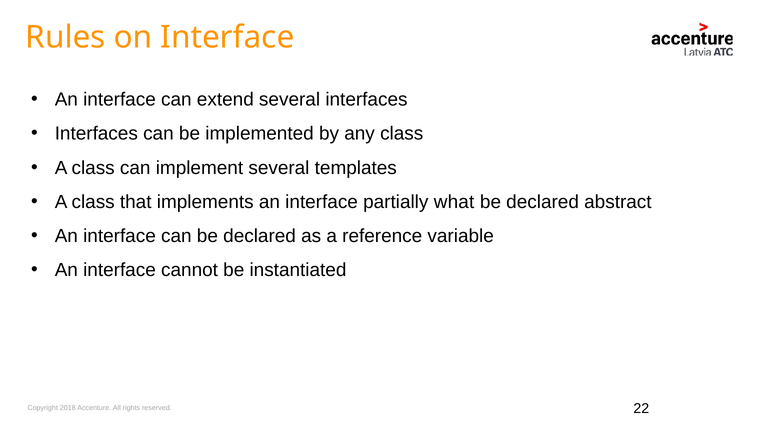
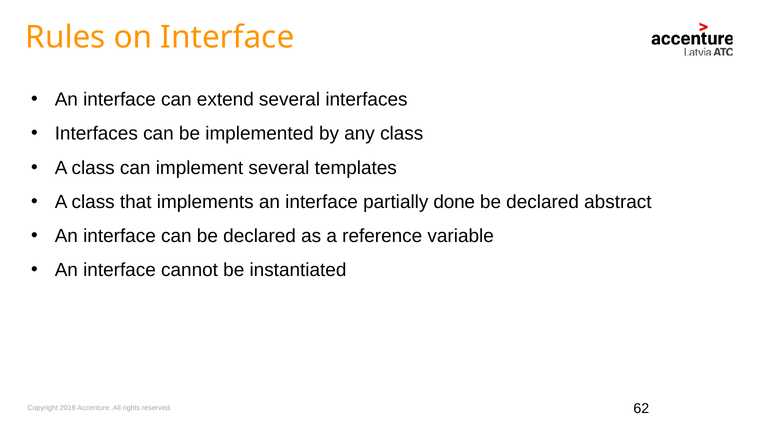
what: what -> done (454, 202)
22: 22 -> 62 (641, 409)
